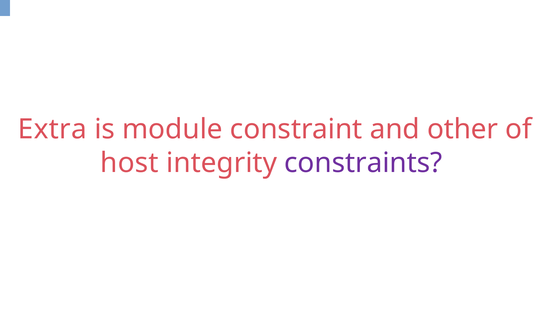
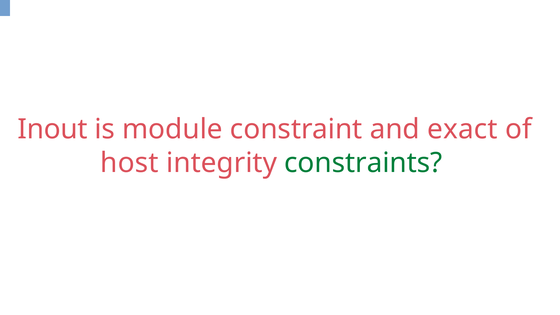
Extra: Extra -> Inout (53, 129)
other: other -> exact (462, 129)
constraints colour: purple -> green (363, 163)
